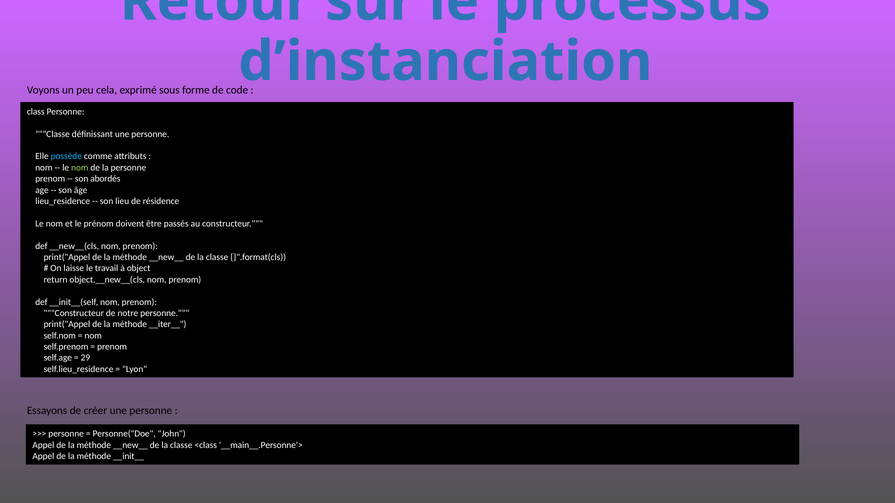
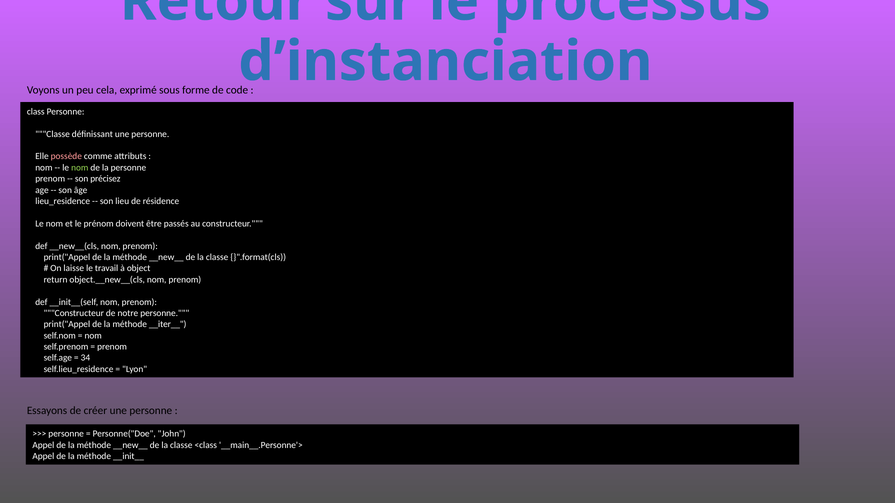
possède colour: light blue -> pink (66, 157)
abordés: abordés -> précisez (105, 179)
29: 29 -> 34 (85, 358)
